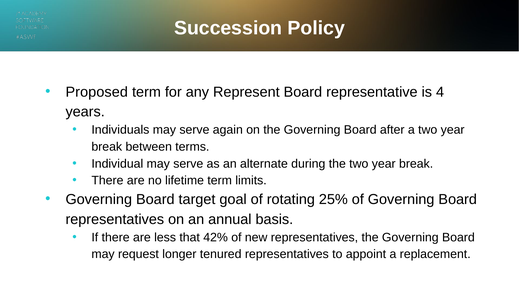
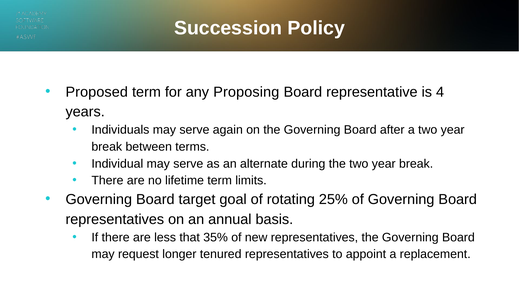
Represent: Represent -> Proposing (246, 92)
42%: 42% -> 35% (216, 237)
